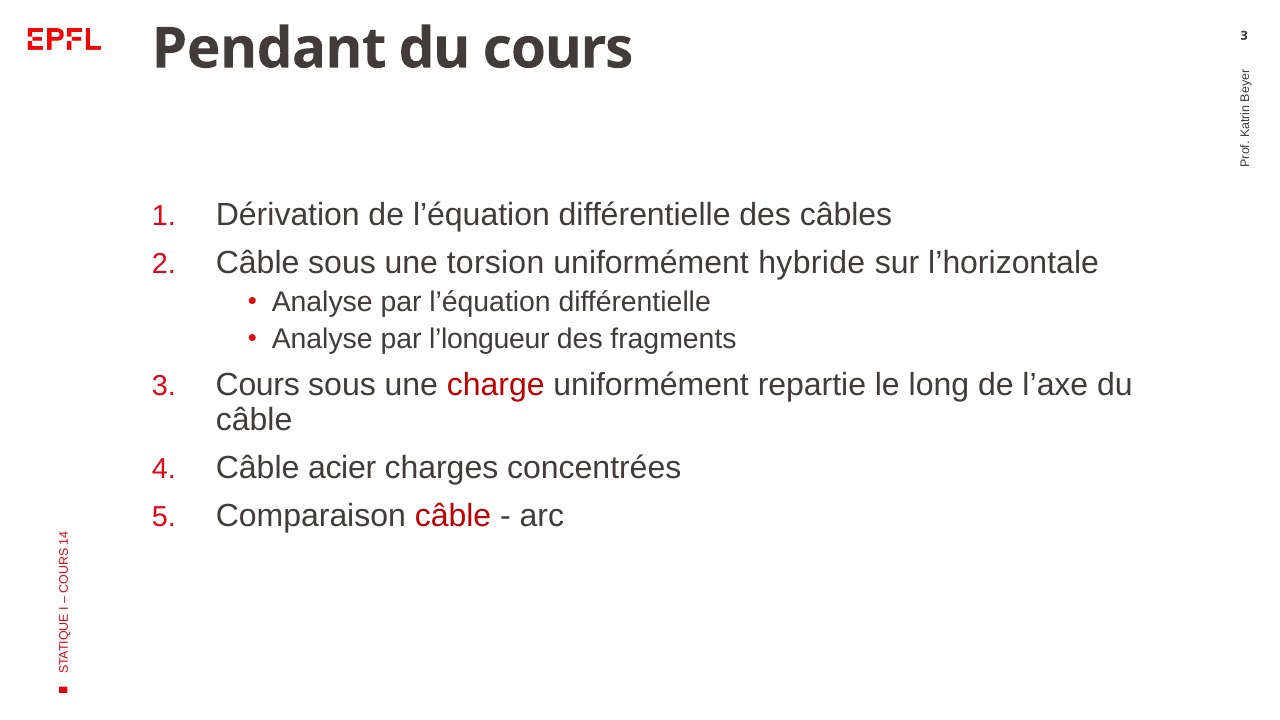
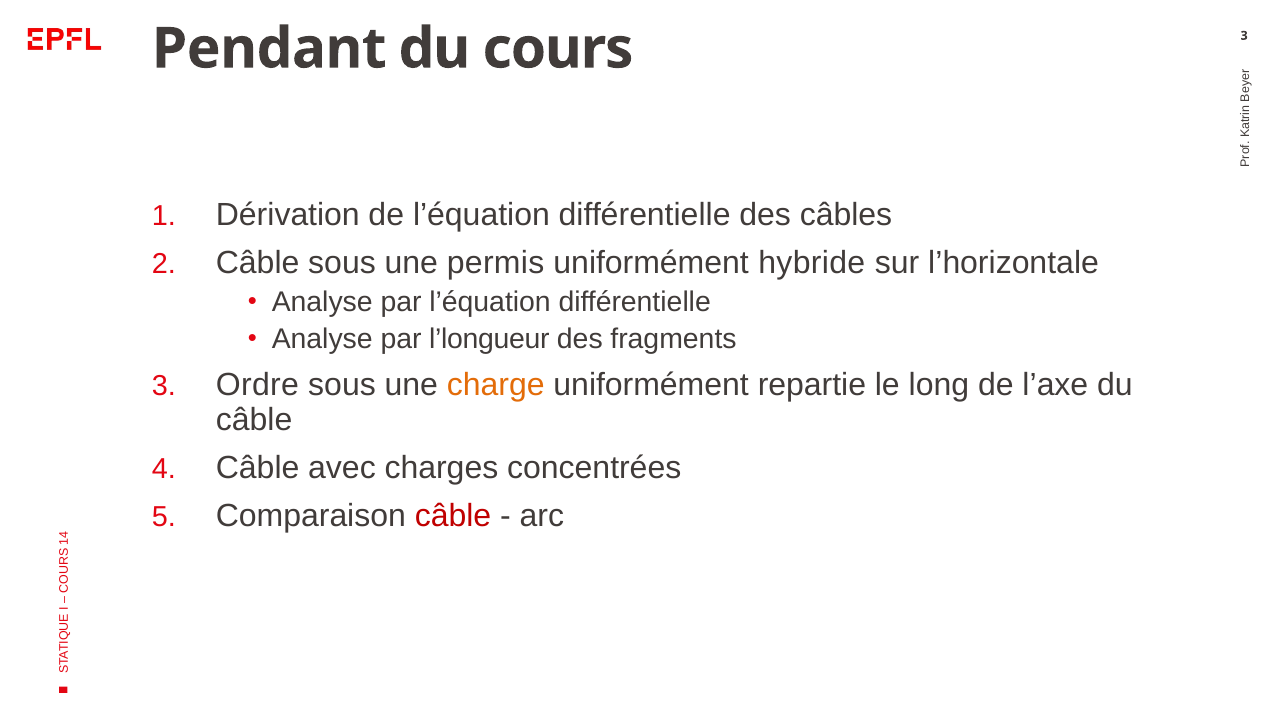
torsion: torsion -> permis (496, 263)
3 Cours: Cours -> Ordre (257, 385)
charge colour: red -> orange (496, 385)
acier: acier -> avec (342, 468)
